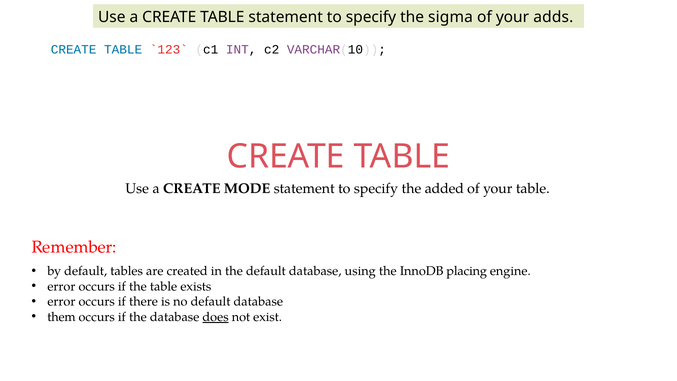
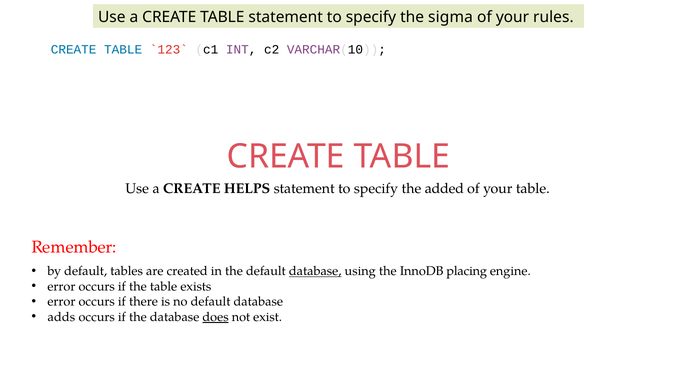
adds: adds -> rules (553, 17)
MODE: MODE -> HELPS (247, 189)
database underline: none -> present (315, 271)
them: them -> adds (61, 317)
